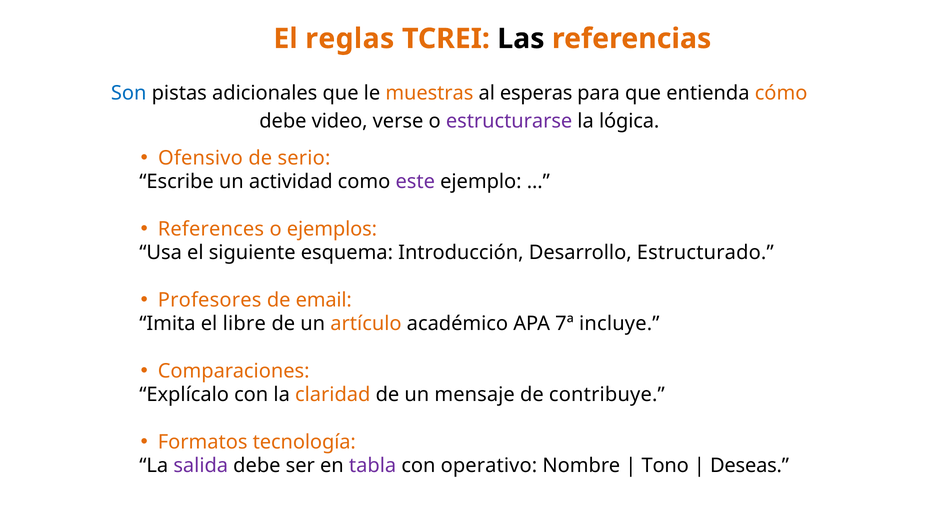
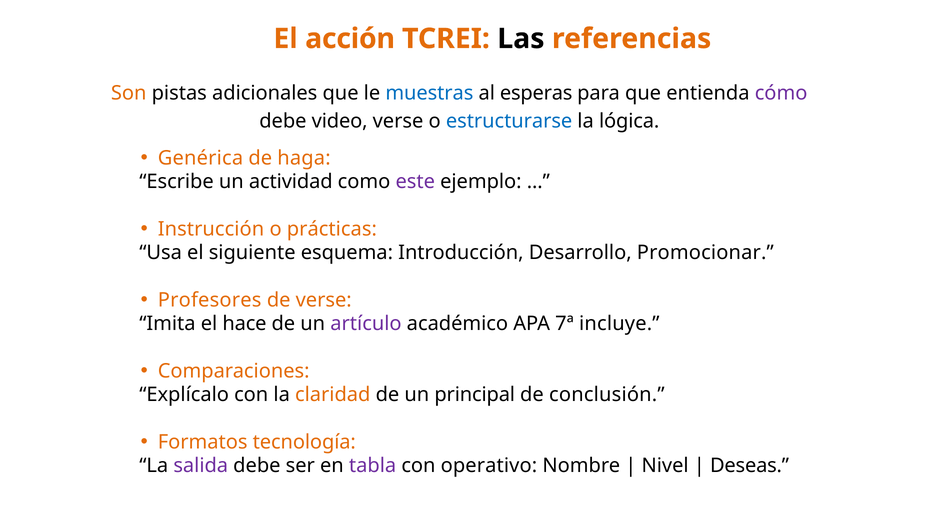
reglas: reglas -> acción (350, 39)
Son colour: blue -> orange (129, 93)
muestras colour: orange -> blue (429, 93)
cómo colour: orange -> purple (781, 93)
estructurarse colour: purple -> blue (509, 121)
Ofensivo: Ofensivo -> Genérica (200, 158)
serio: serio -> haga (304, 158)
References: References -> Instrucción (211, 229)
ejemplos: ejemplos -> prácticas (332, 229)
Estructurado: Estructurado -> Promocionar (705, 253)
de email: email -> verse (324, 300)
libre: libre -> hace (244, 324)
artículo colour: orange -> purple (366, 324)
mensaje: mensaje -> principal (475, 395)
contribuye: contribuye -> conclusión (607, 395)
Tono: Tono -> Nivel (665, 466)
